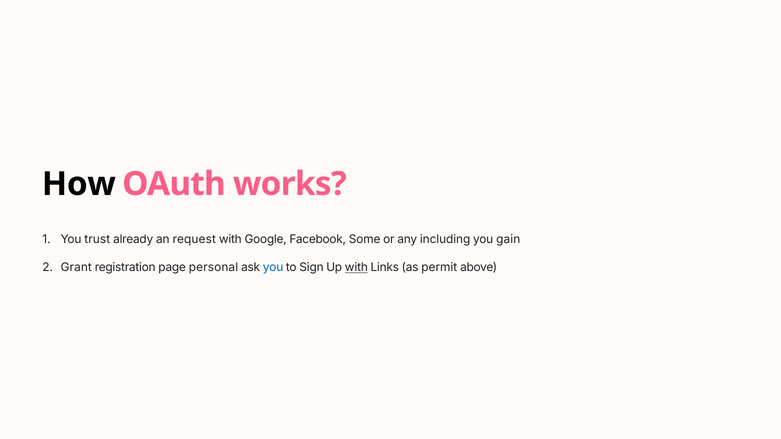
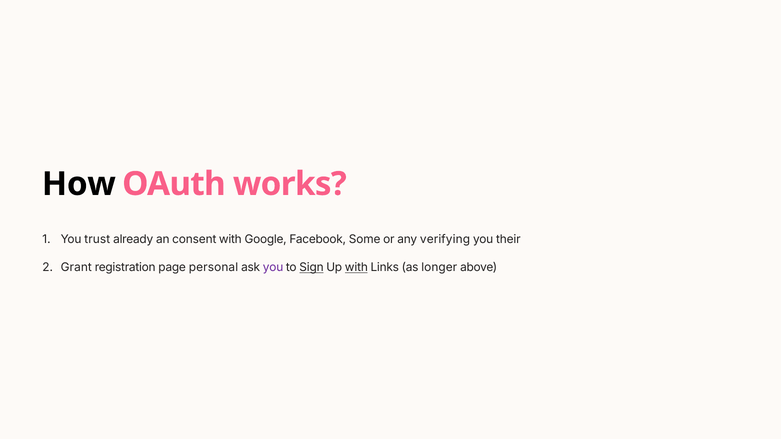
request: request -> consent (194, 239)
including: including -> verifying (445, 239)
gain: gain -> their (508, 239)
you colour: blue -> purple (273, 268)
Sign underline: none -> present (311, 268)
permit: permit -> longer (439, 268)
